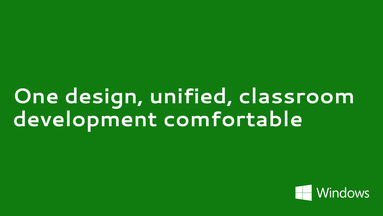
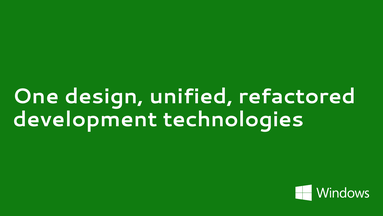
classroom: classroom -> refactored (297, 96)
comfortable: comfortable -> technologies (233, 119)
